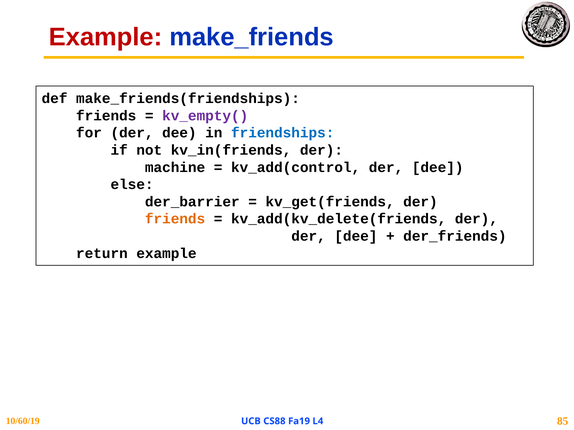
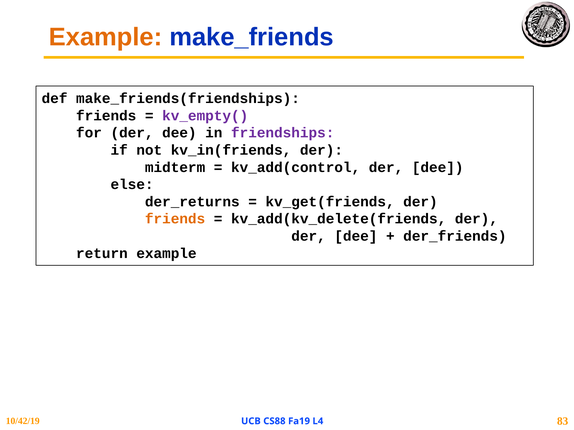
Example colour: red -> orange (106, 37)
friendships colour: blue -> purple (283, 133)
machine: machine -> midterm (175, 167)
der_barrier: der_barrier -> der_returns (192, 202)
10/60/19: 10/60/19 -> 10/42/19 (23, 422)
85: 85 -> 83 (563, 422)
